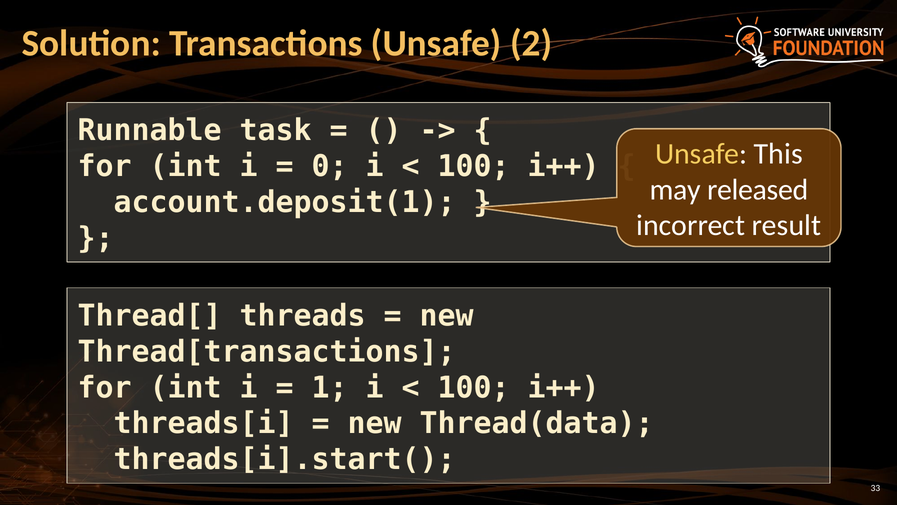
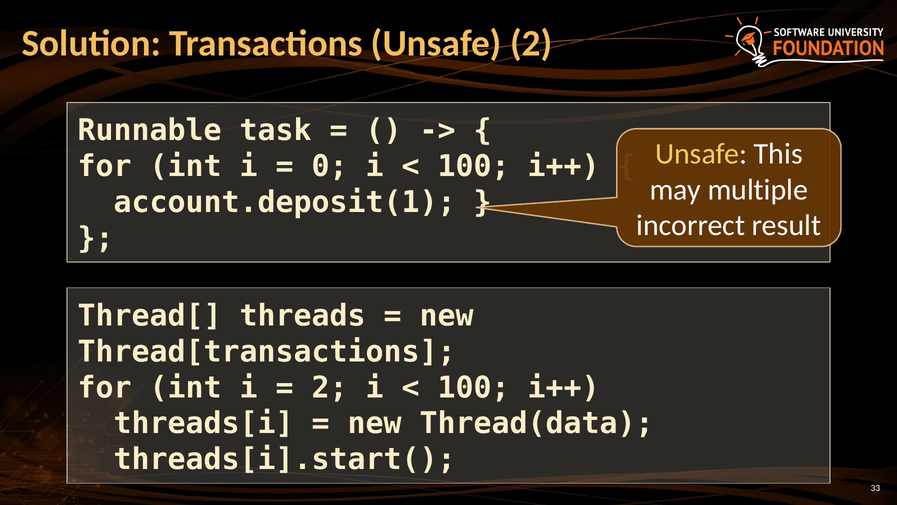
released: released -> multiple (758, 190)
1: 1 -> 2 (330, 387)
